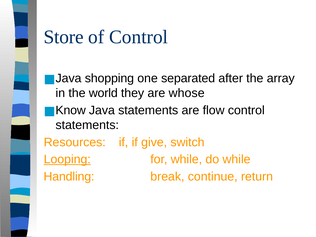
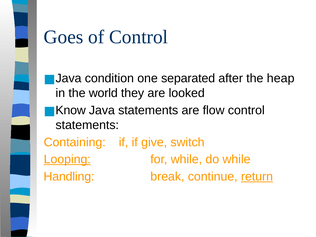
Store: Store -> Goes (64, 37)
shopping: shopping -> condition (109, 78)
array: array -> heap (281, 78)
whose: whose -> looked (187, 93)
Resources: Resources -> Containing (75, 142)
return underline: none -> present (257, 177)
